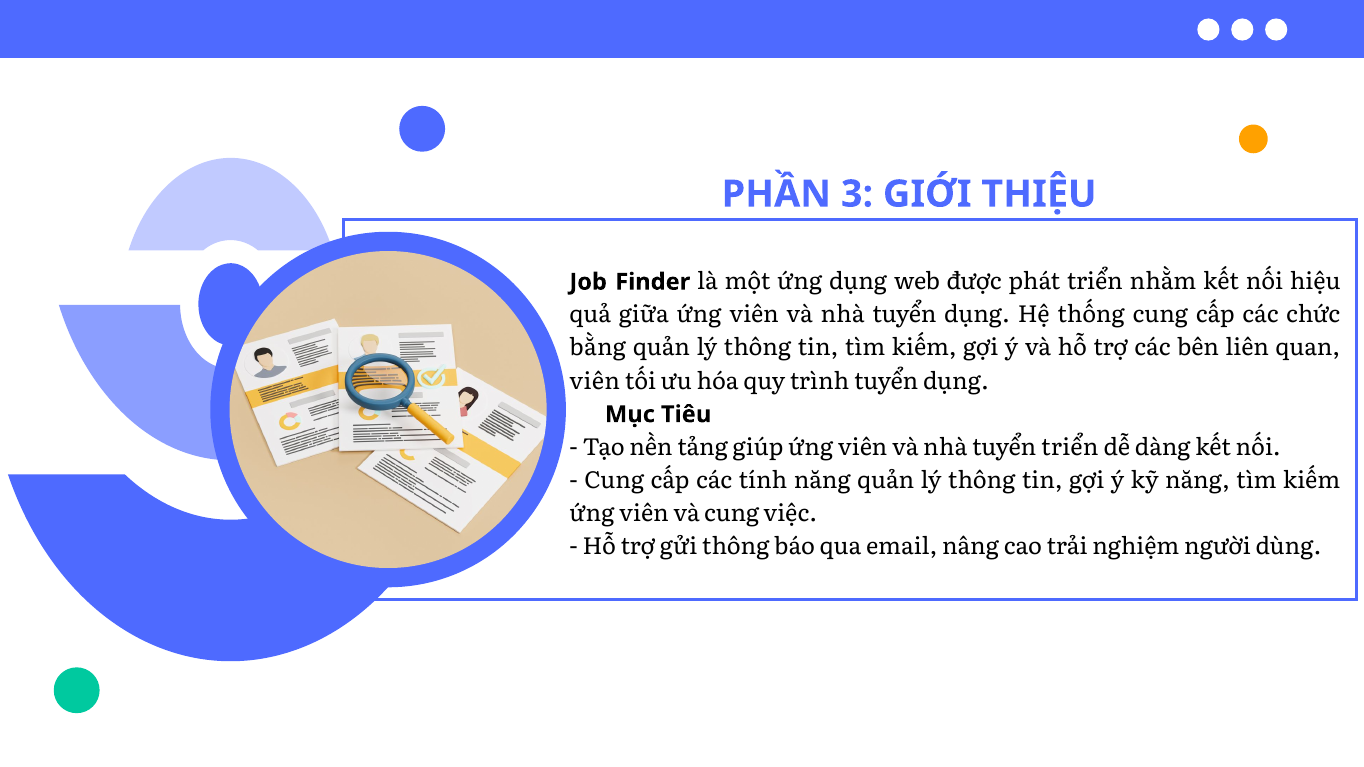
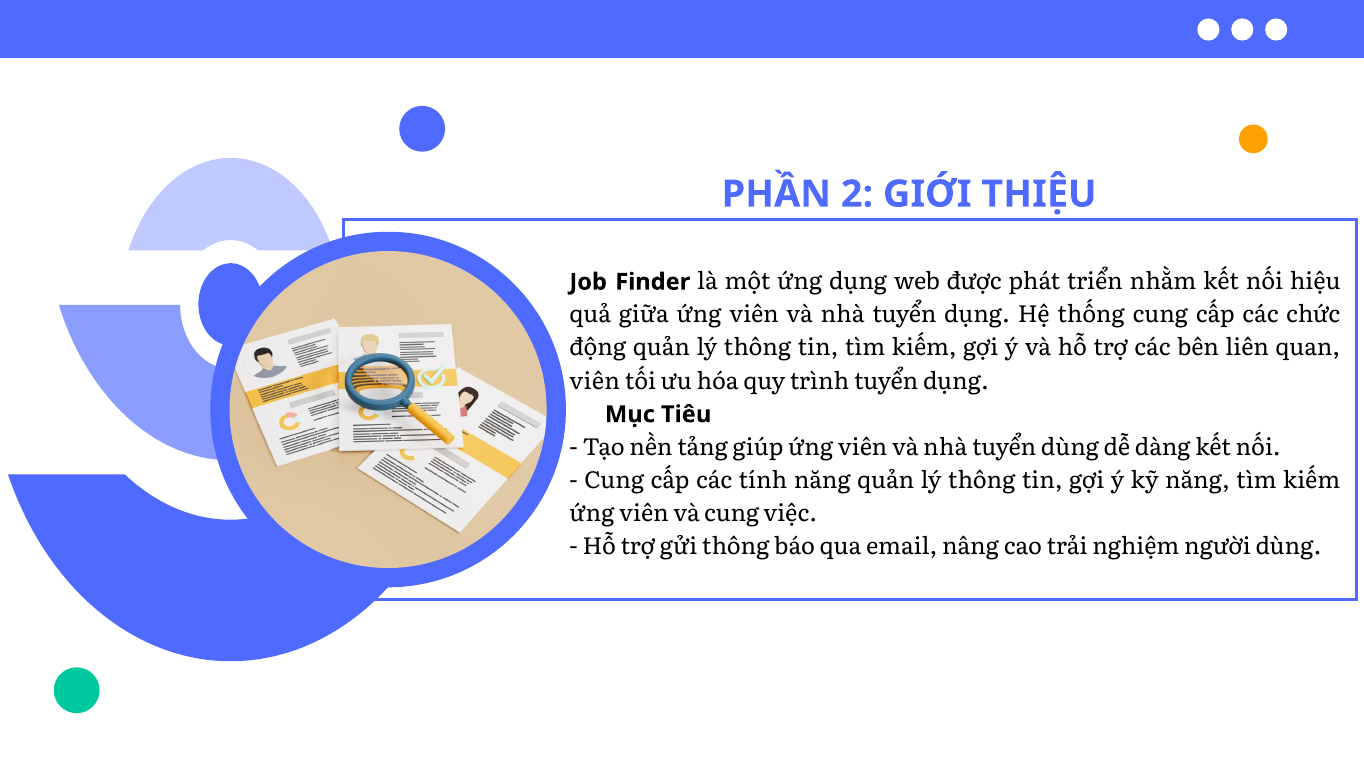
3: 3 -> 2 (857, 194)
bằng: bằng -> động (598, 348)
tuyển triển: triển -> dùng (1070, 448)
